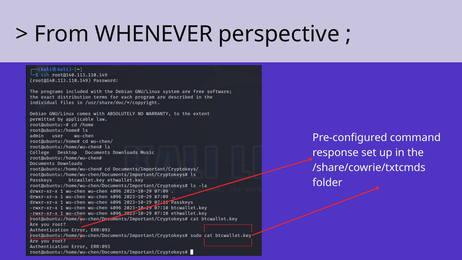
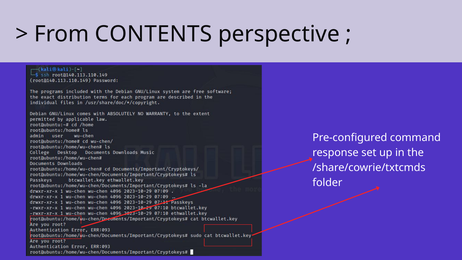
WHENEVER: WHENEVER -> CONTENTS (154, 34)
